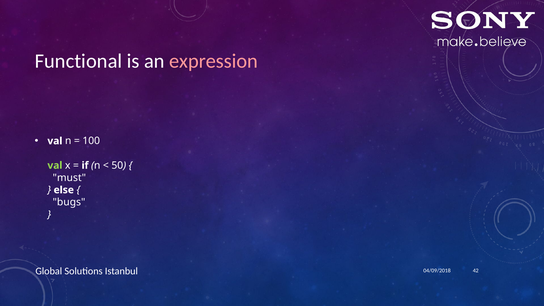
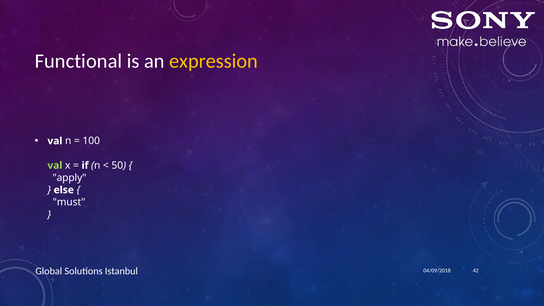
expression colour: pink -> yellow (213, 61)
must: must -> apply (69, 178)
bugs: bugs -> must (69, 202)
